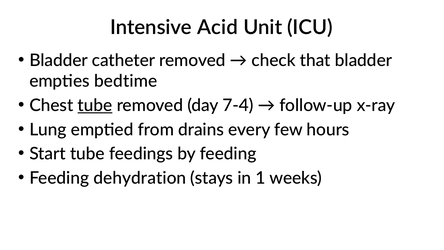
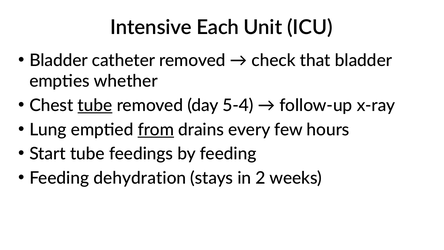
Acid: Acid -> Each (218, 27)
bedtime: bedtime -> whether (126, 81)
7-4: 7-4 -> 5-4 (238, 105)
from underline: none -> present (156, 130)
1: 1 -> 2 (261, 178)
